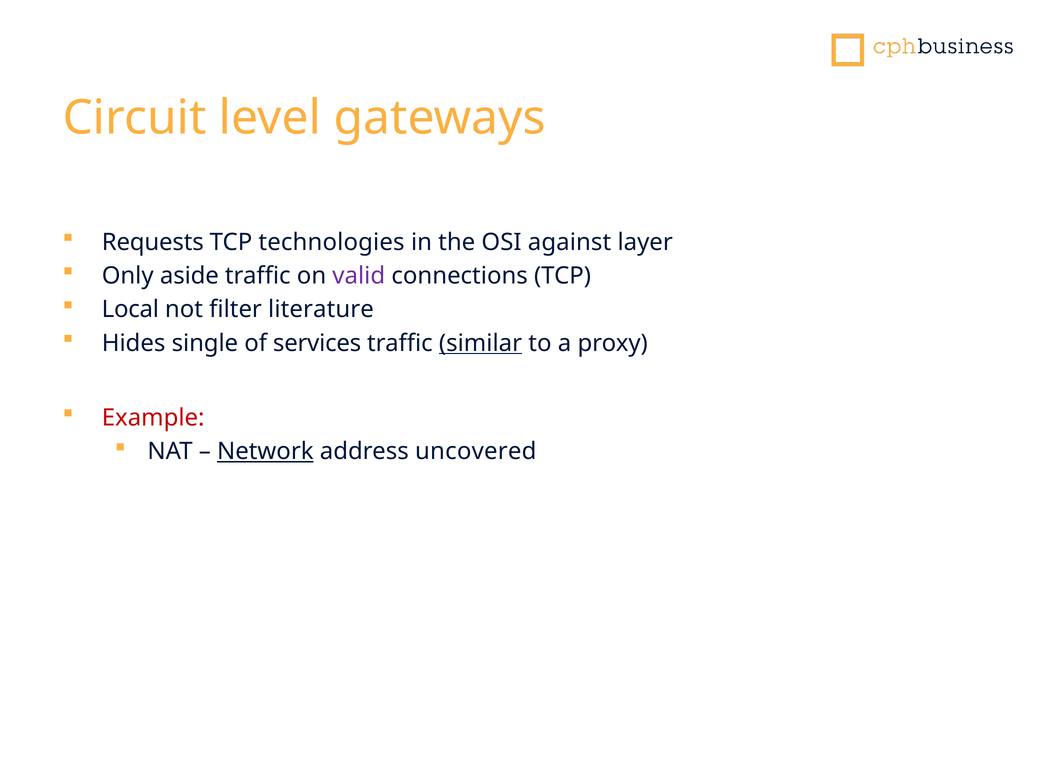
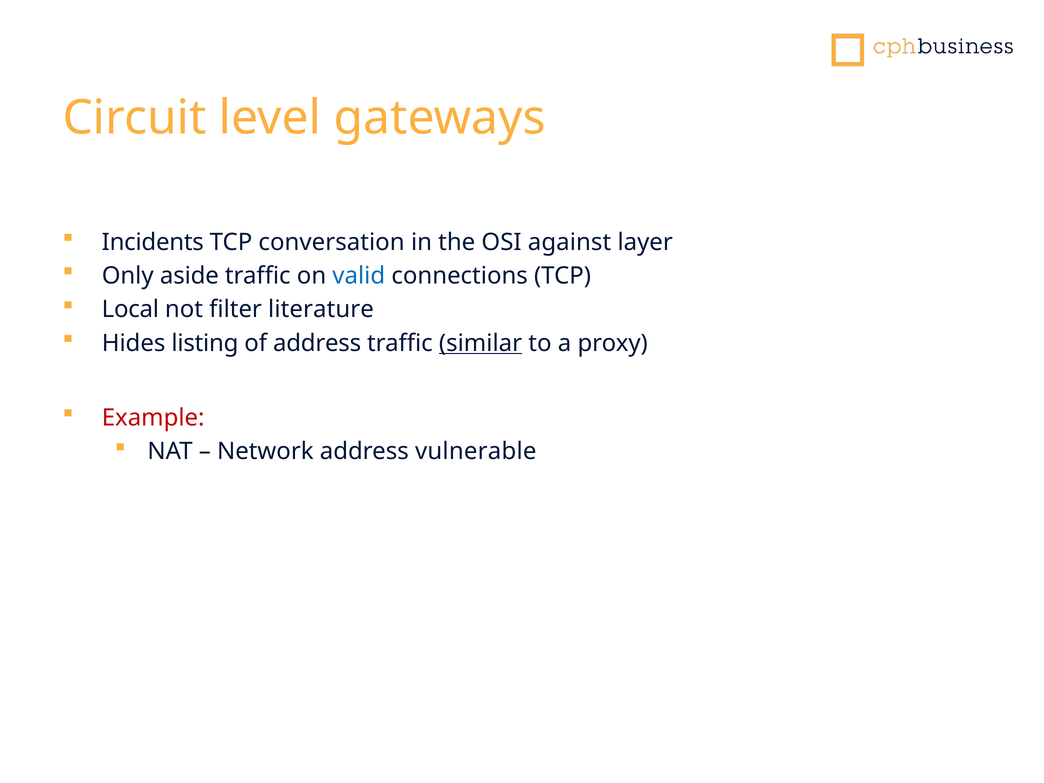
Requests: Requests -> Incidents (153, 242)
technologies: technologies -> conversation (332, 242)
valid colour: purple -> blue (359, 276)
single: single -> listing (205, 343)
of services: services -> address (317, 343)
Network underline: present -> none (265, 451)
uncovered: uncovered -> vulnerable (476, 451)
